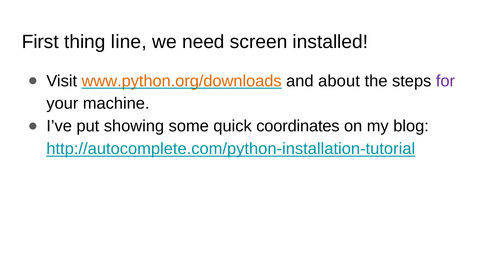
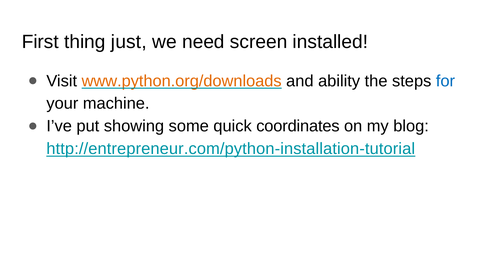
line: line -> just (129, 42)
about: about -> ability (339, 81)
for colour: purple -> blue (445, 81)
http://autocomplete.com/python-installation-tutorial: http://autocomplete.com/python-installation-tutorial -> http://entrepreneur.com/python-installation-tutorial (231, 149)
